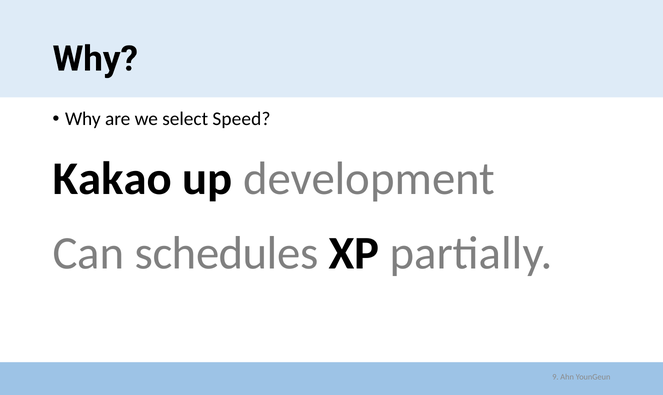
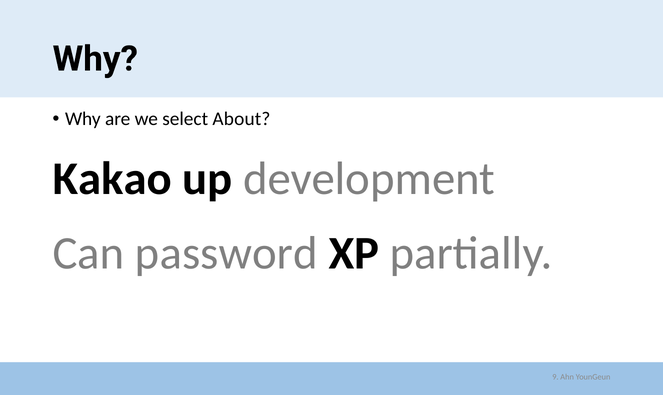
Speed: Speed -> About (241, 119)
schedules: schedules -> password (226, 253)
